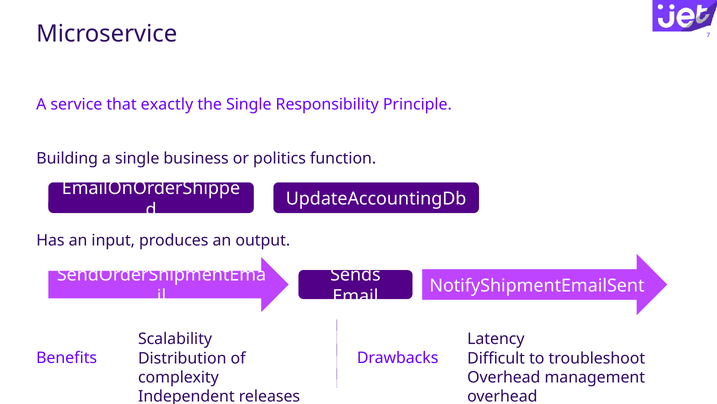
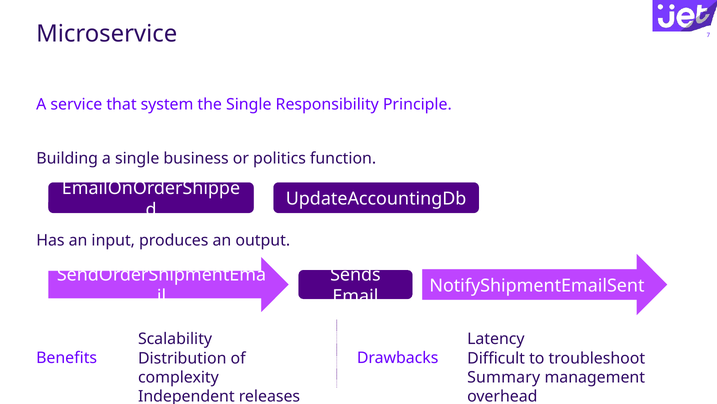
exactly: exactly -> system (167, 104)
Overhead: Overhead -> Summary (504, 377)
